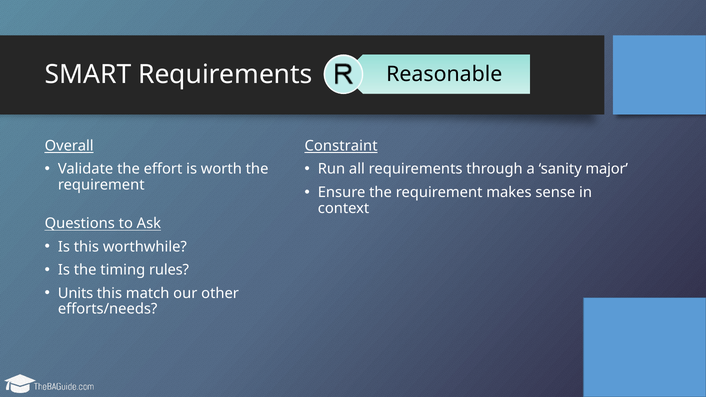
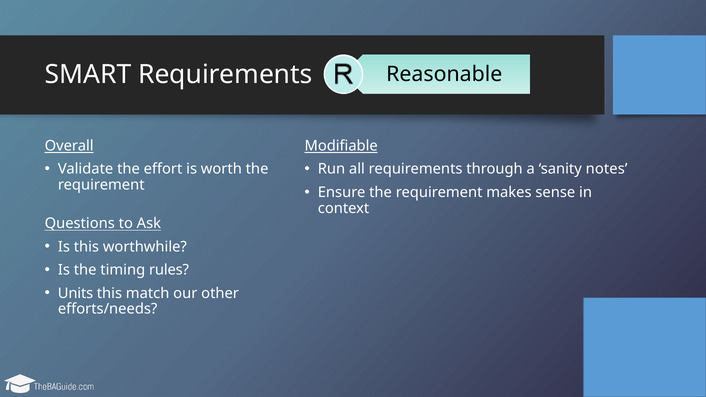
Constraint: Constraint -> Modifiable (341, 146)
major: major -> notes (607, 169)
